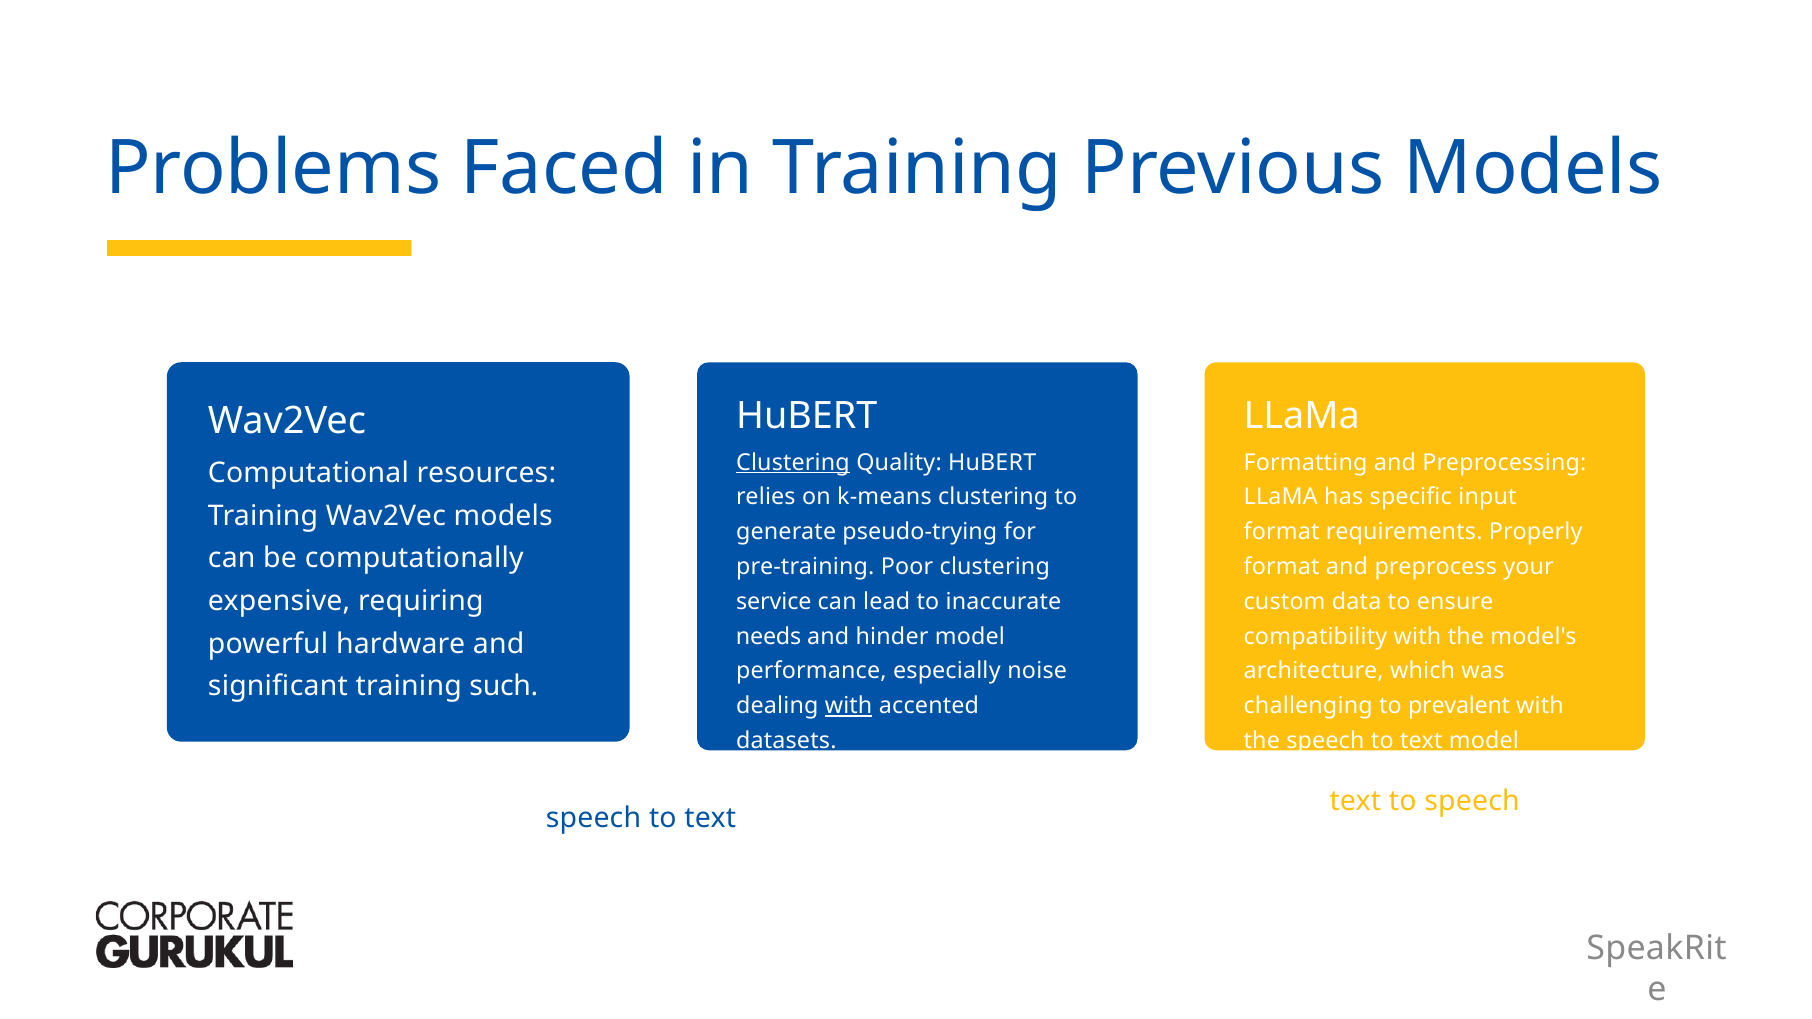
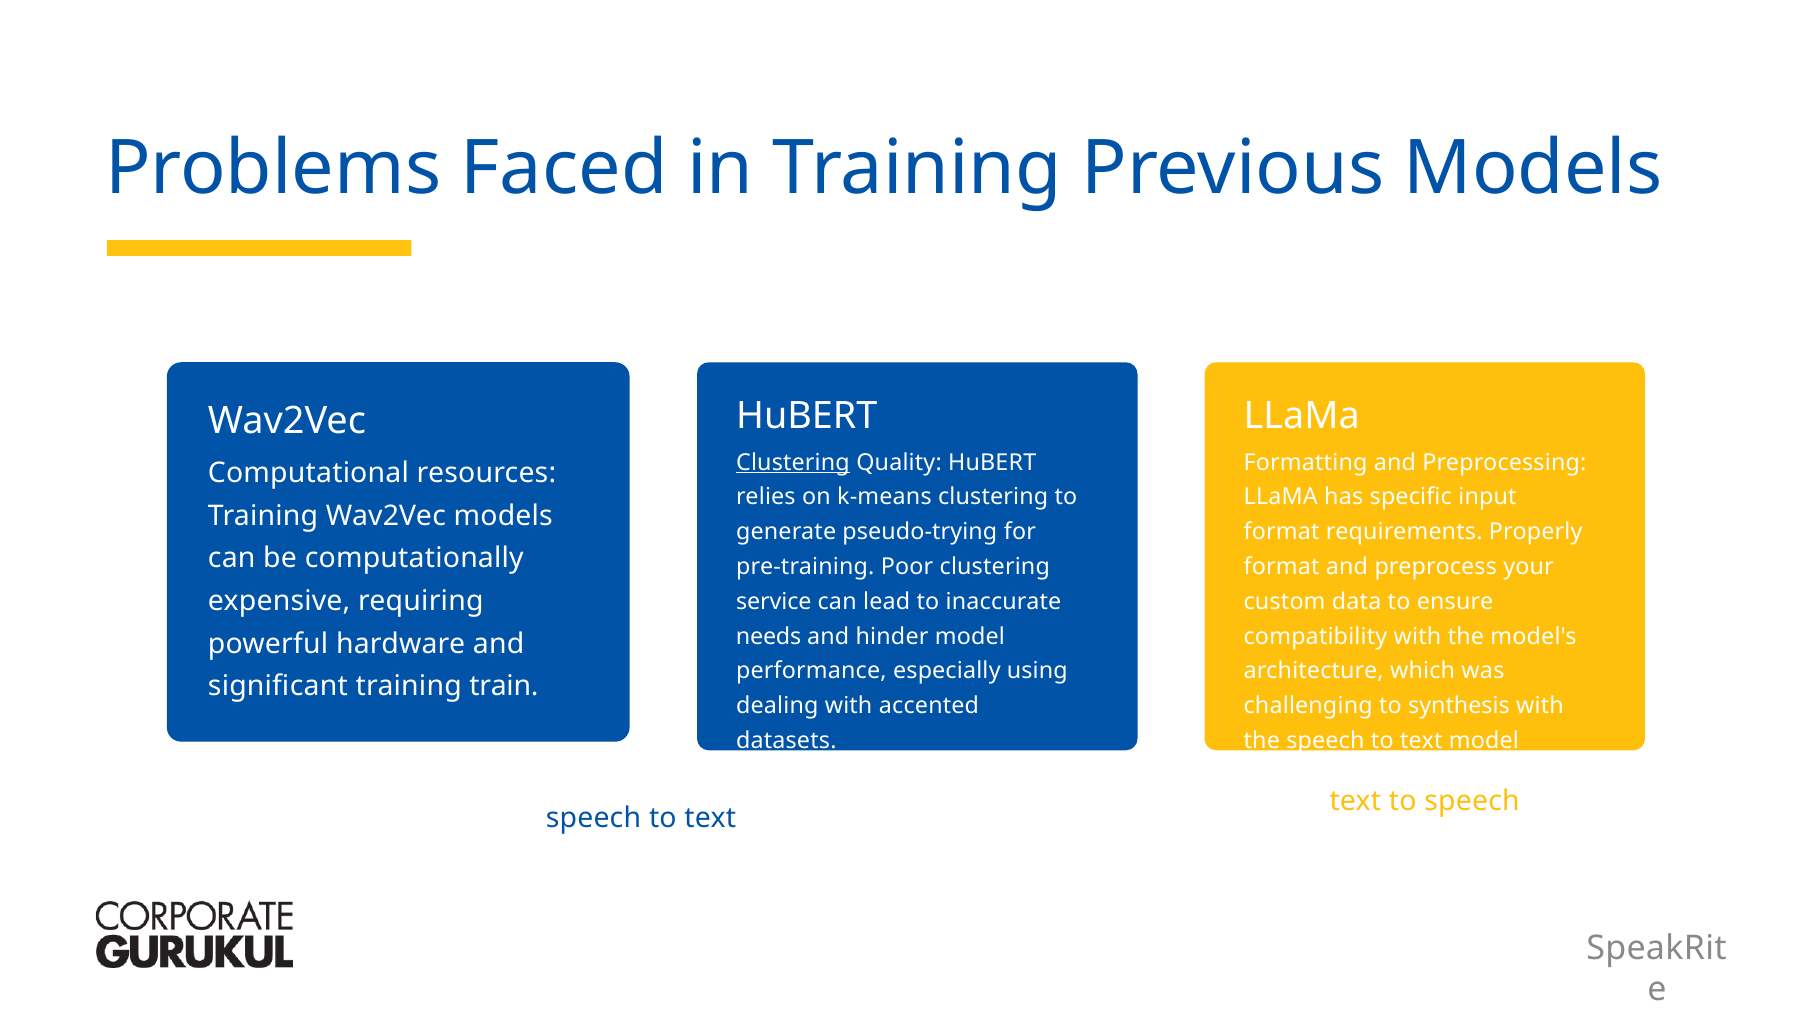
noise: noise -> using (1037, 671)
such: such -> train (504, 686)
with underline: present -> none (849, 706)
prevalent: prevalent -> synthesis (1459, 706)
